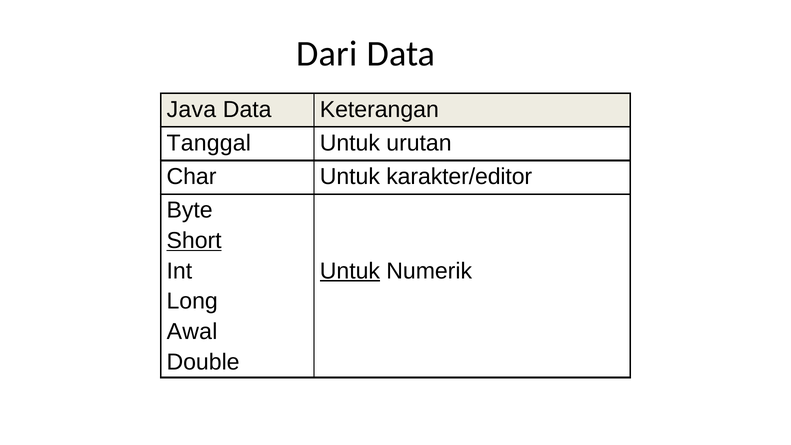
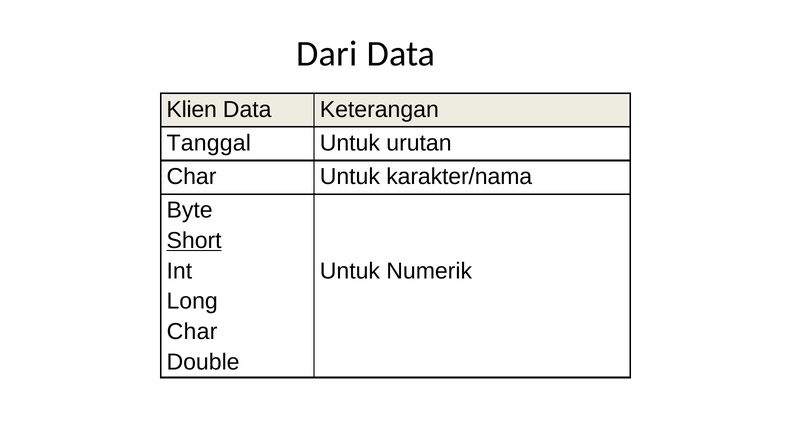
Java: Java -> Klien (192, 110)
karakter/editor: karakter/editor -> karakter/nama (459, 177)
Untuk underline: present -> none (350, 271)
Awal: Awal -> Char (192, 332)
